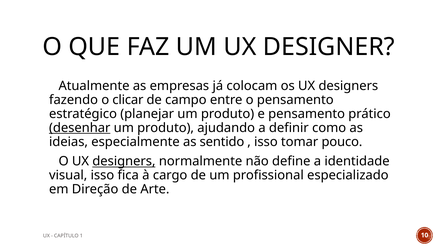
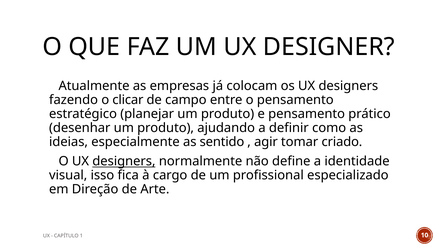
desenhar underline: present -> none (80, 128)
isso: isso -> agir (266, 142)
pouco: pouco -> criado (342, 142)
